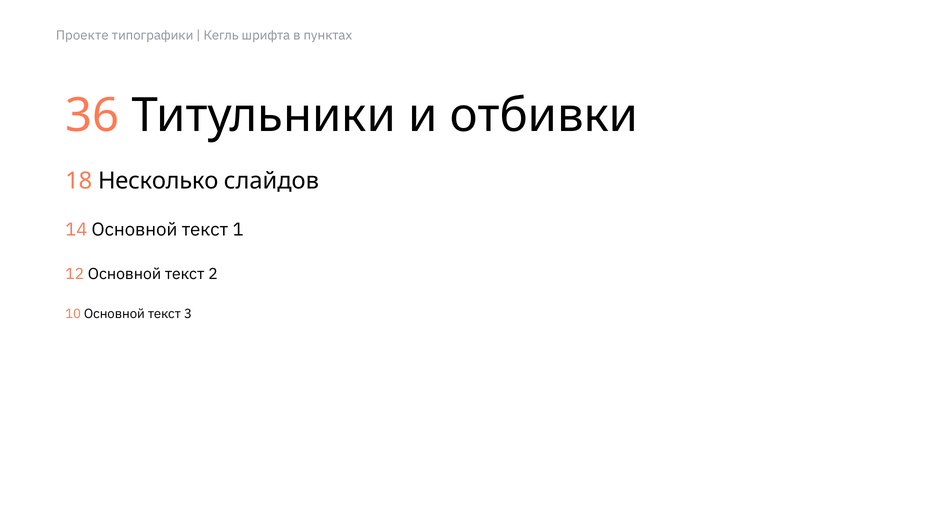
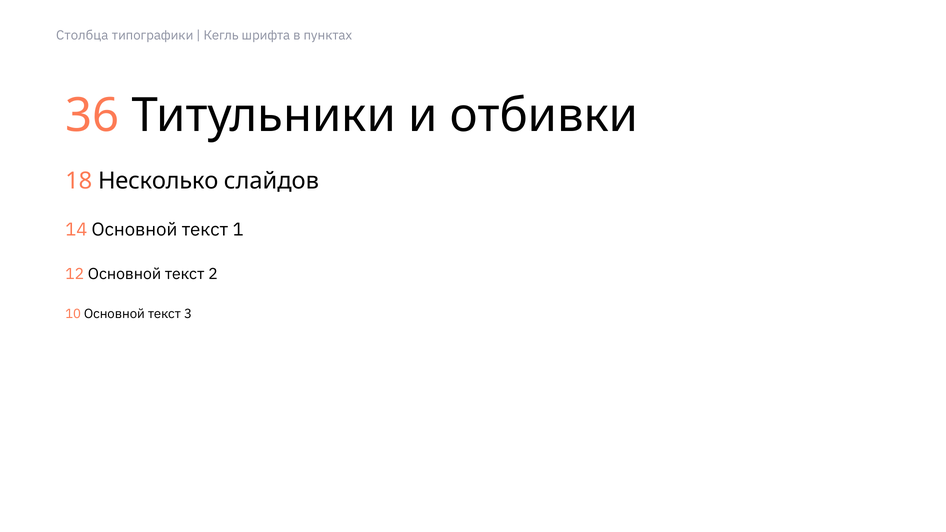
Проекте: Проекте -> Столбца (82, 35)
